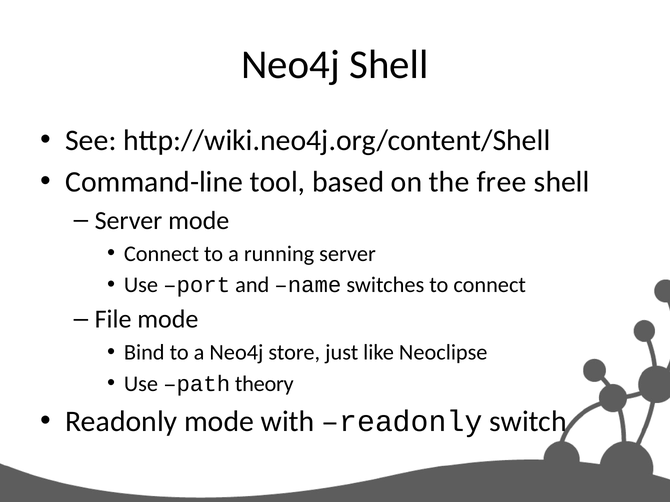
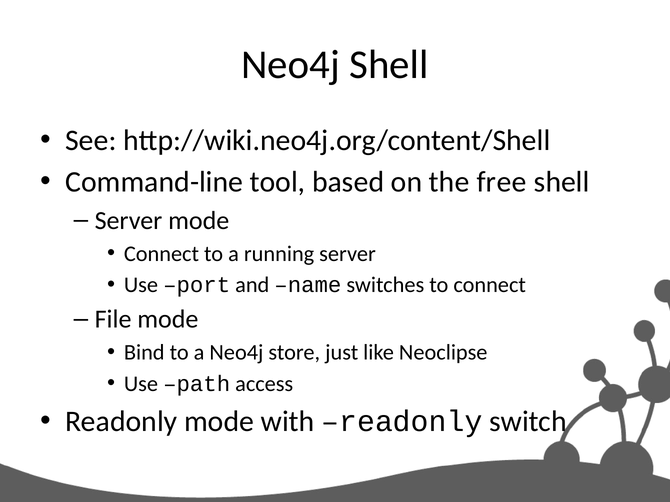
theory: theory -> access (264, 384)
